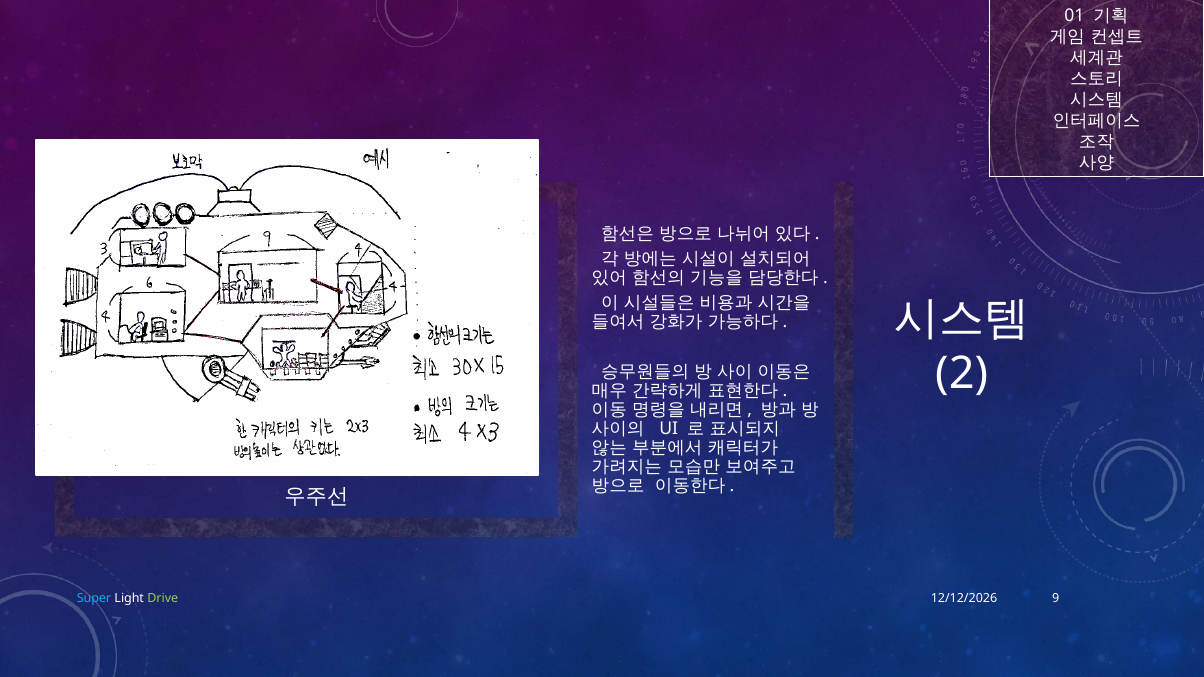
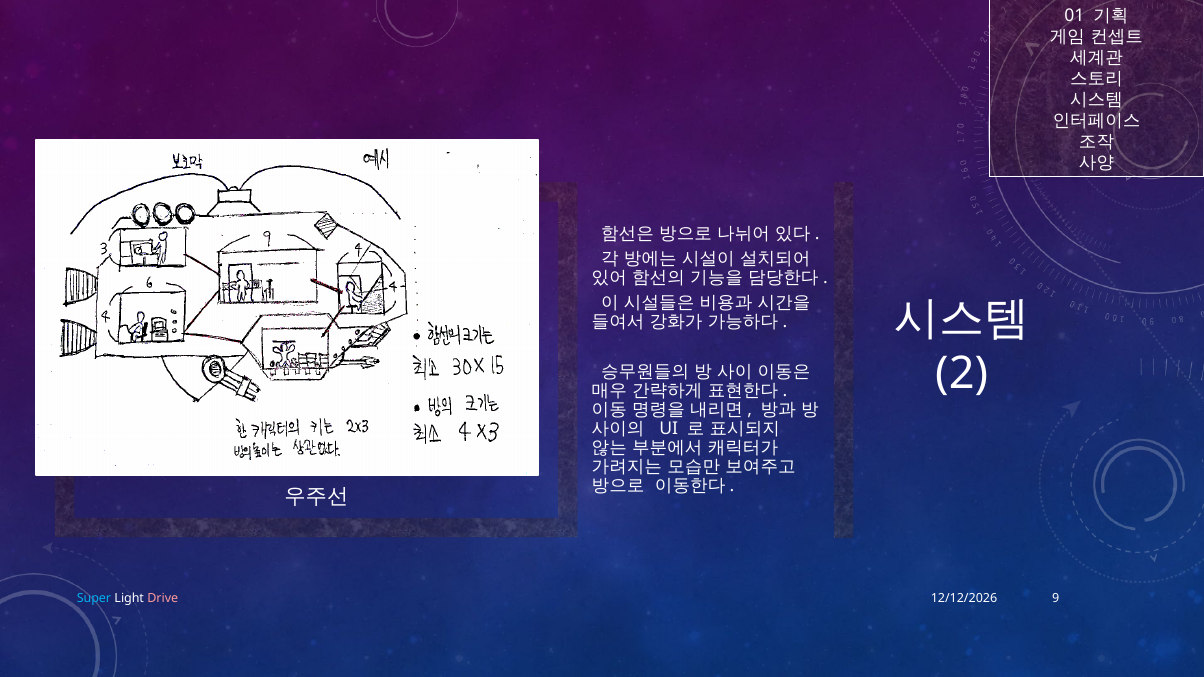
Drive colour: light green -> pink (163, 598)
